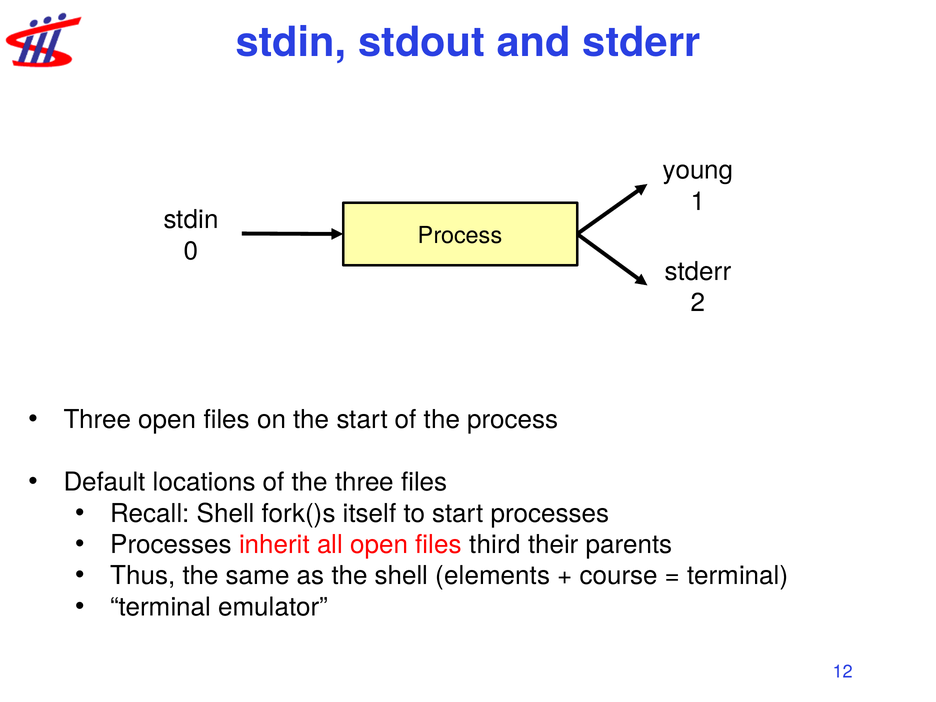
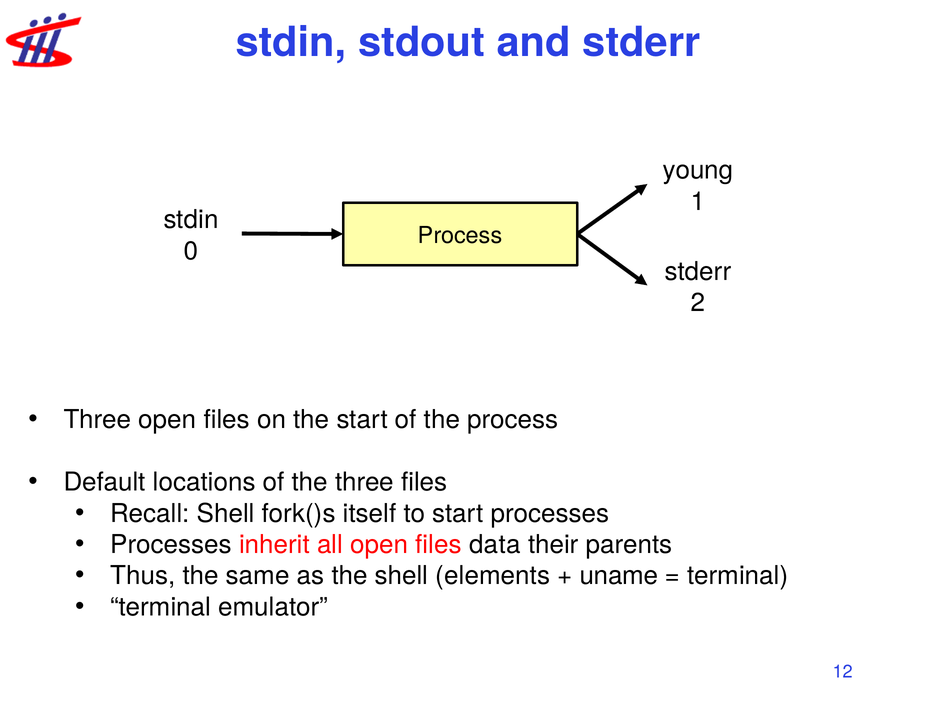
third: third -> data (495, 545)
course: course -> uname (619, 576)
